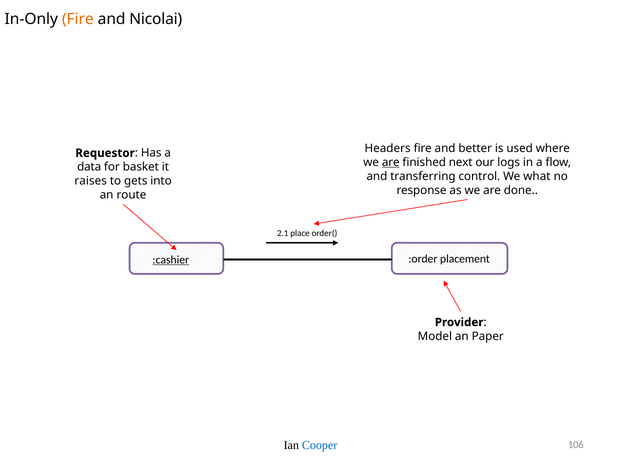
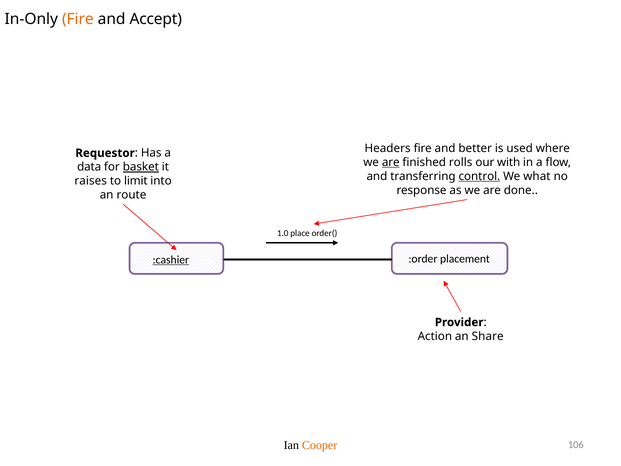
Nicolai: Nicolai -> Accept (156, 19)
next: next -> rolls (461, 162)
logs: logs -> with (509, 162)
basket underline: none -> present (141, 167)
control underline: none -> present (479, 176)
gets: gets -> limit (136, 181)
2.1: 2.1 -> 1.0 (283, 233)
Model: Model -> Action (435, 336)
Paper: Paper -> Share (488, 336)
Cooper colour: blue -> orange (320, 445)
